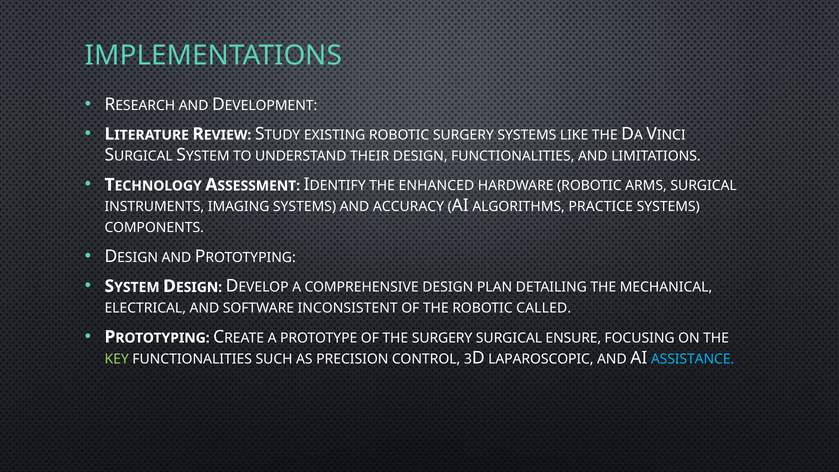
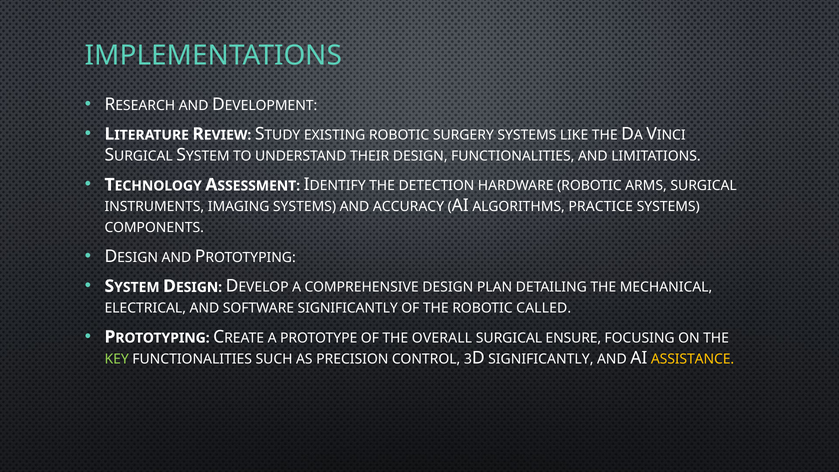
ENHANCED: ENHANCED -> DETECTION (436, 186)
SOFTWARE INCONSISTENT: INCONSISTENT -> SIGNIFICANTLY (348, 308)
THE SURGERY: SURGERY -> OVERALL (442, 338)
LAPAROSCOPIC: LAPAROSCOPIC -> SIGNIFICANTLY (541, 359)
ASSISTANCE colour: light blue -> yellow (693, 359)
